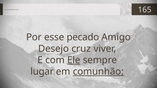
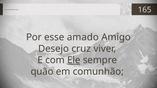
pecado: pecado -> amado (83, 37)
lugar: lugar -> quão (42, 72)
comunhão underline: present -> none (98, 72)
